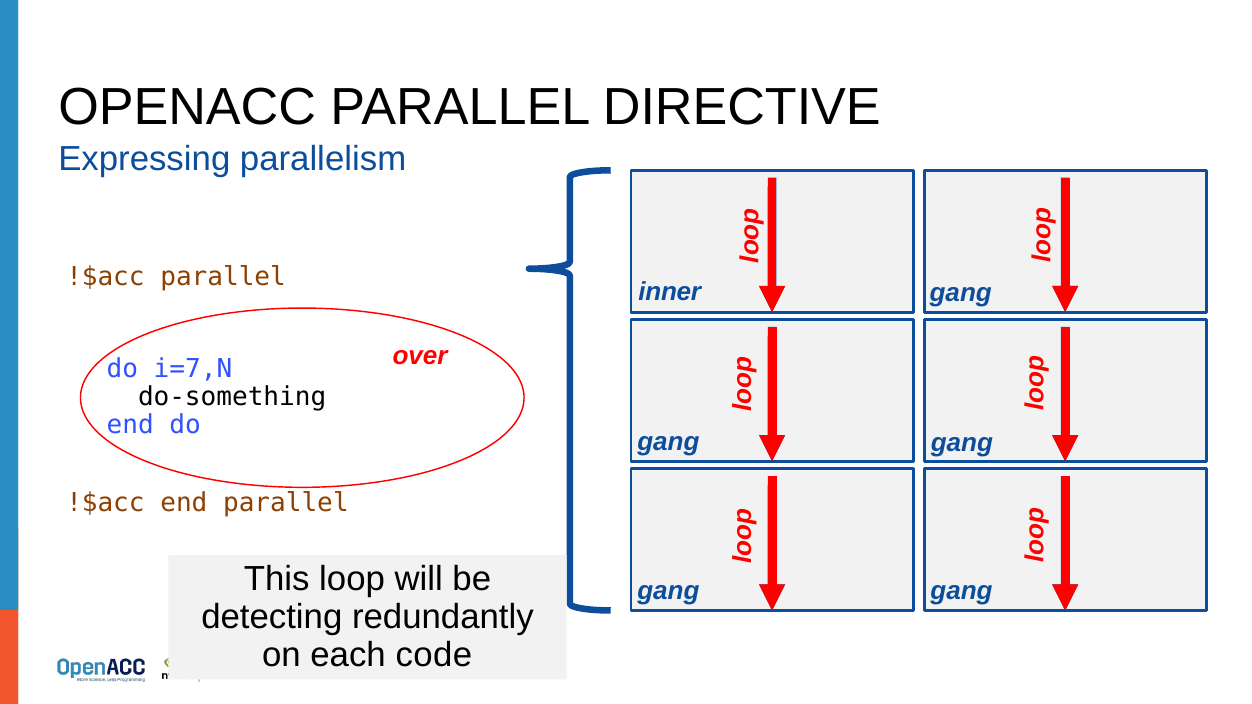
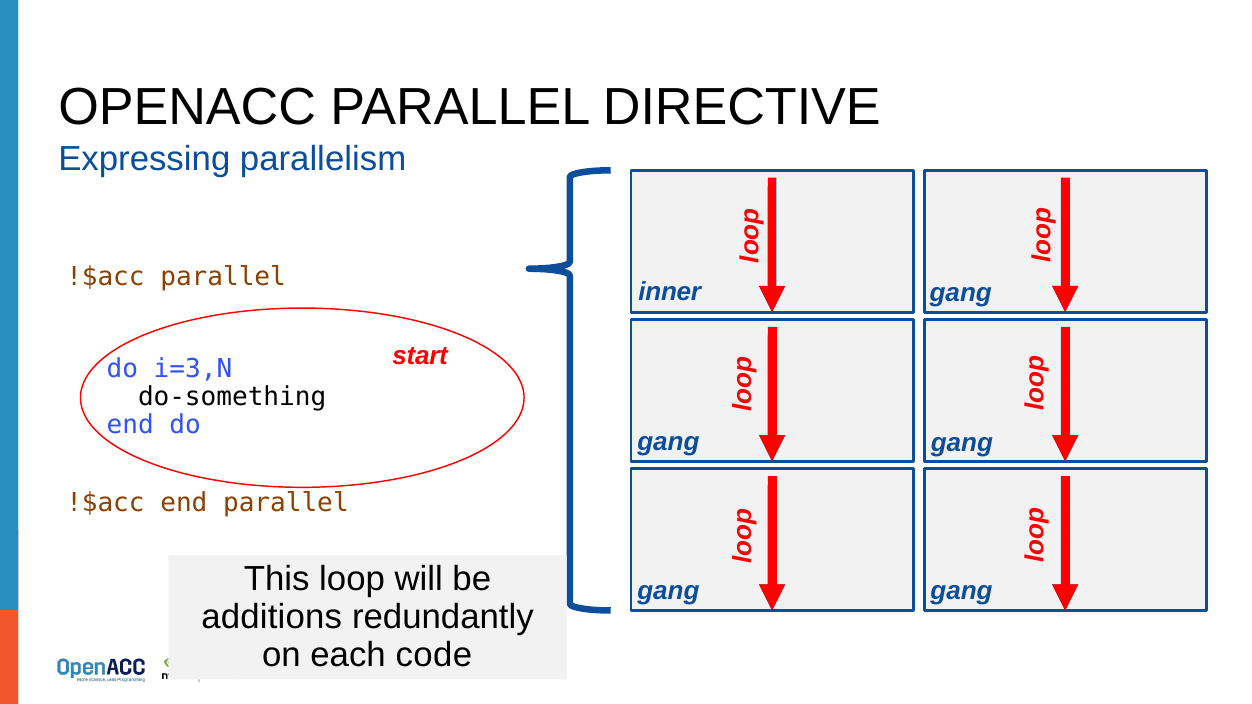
over: over -> start (420, 356)
i=7,N: i=7,N -> i=3,N (193, 369)
detecting: detecting -> additions (272, 617)
